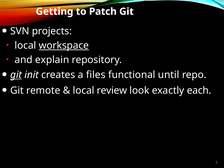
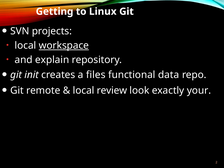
Patch: Patch -> Linux (103, 12)
git underline: present -> none (16, 75)
until: until -> data (169, 75)
each: each -> your (199, 90)
